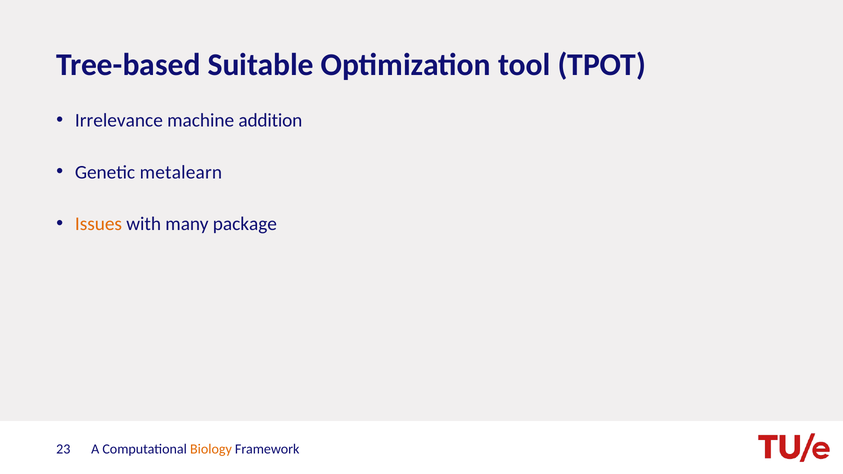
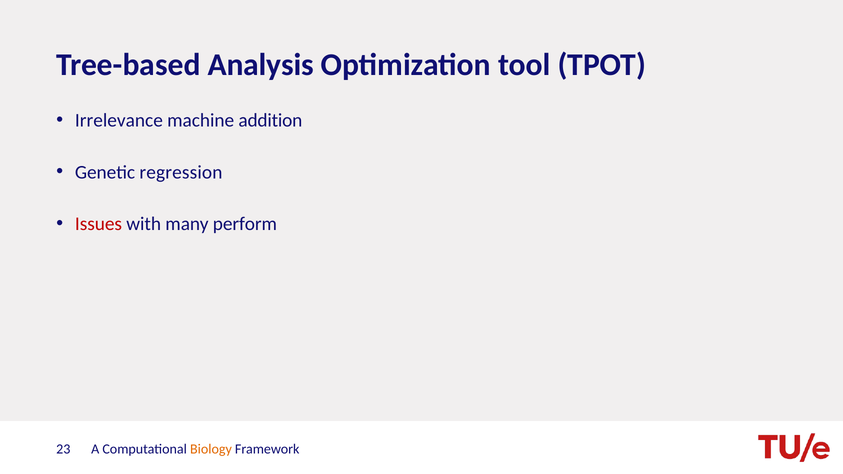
Suitable: Suitable -> Analysis (261, 65)
metalearn: metalearn -> regression (181, 172)
Issues colour: orange -> red (98, 224)
package: package -> perform (245, 224)
